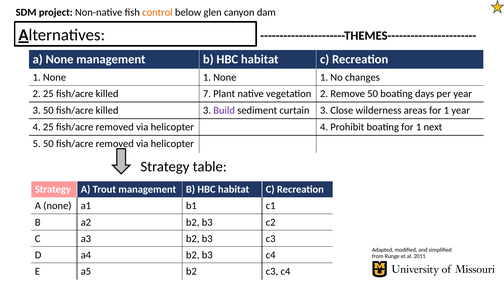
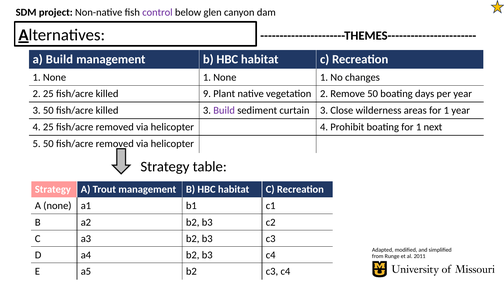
control colour: orange -> purple (157, 12)
None: None -> Build (59, 59)
7: 7 -> 9 (207, 94)
